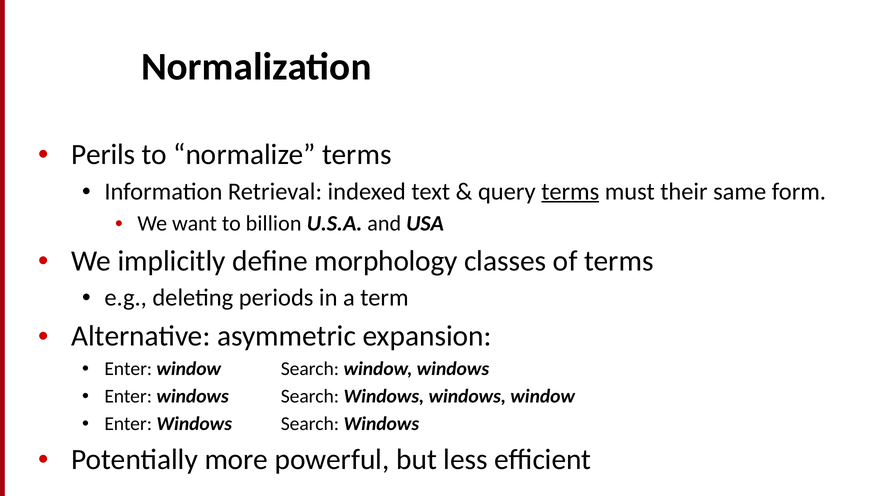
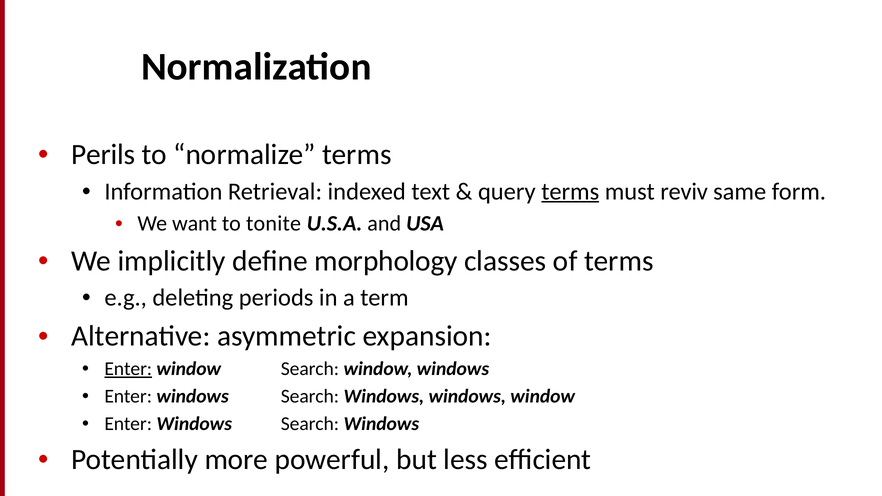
their: their -> reviv (684, 191)
billion: billion -> tonite (274, 224)
Enter underline: none -> present (128, 369)
